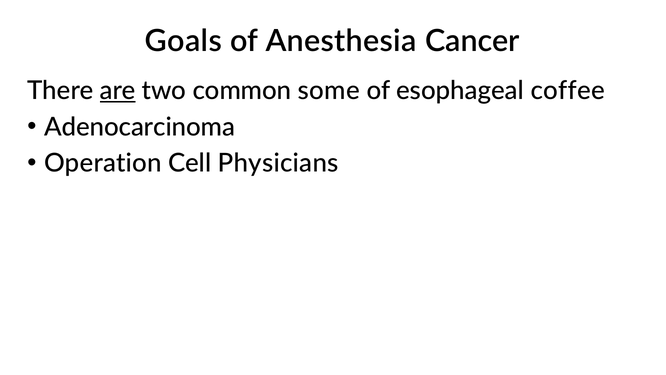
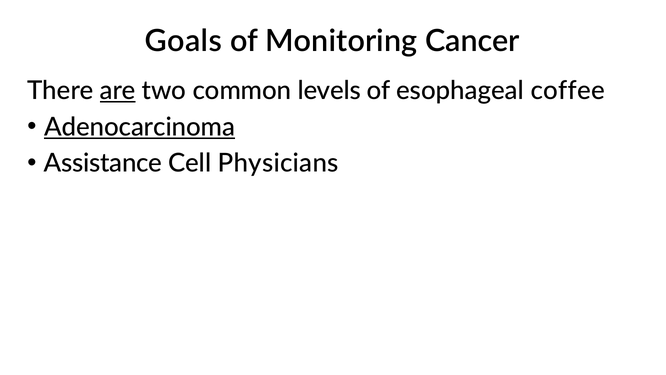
Anesthesia: Anesthesia -> Monitoring (341, 41)
some: some -> levels (329, 91)
Adenocarcinoma underline: none -> present (140, 127)
Operation: Operation -> Assistance (103, 163)
